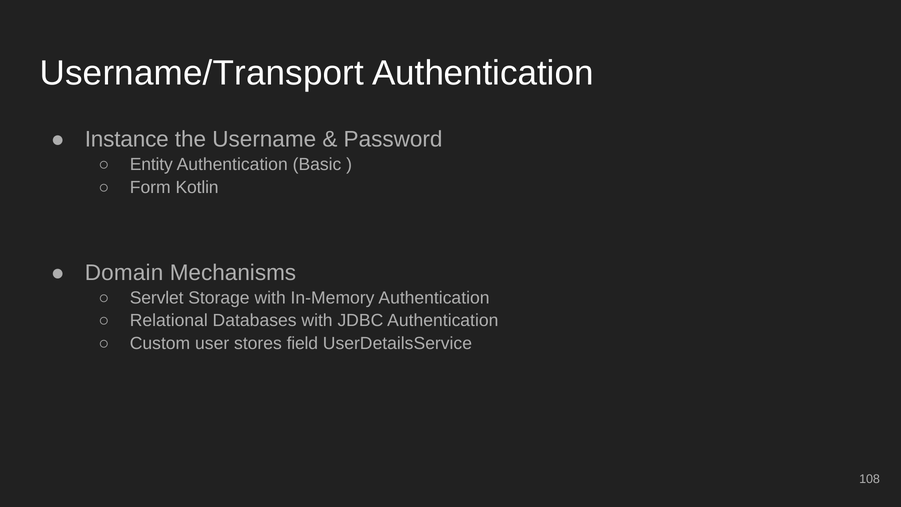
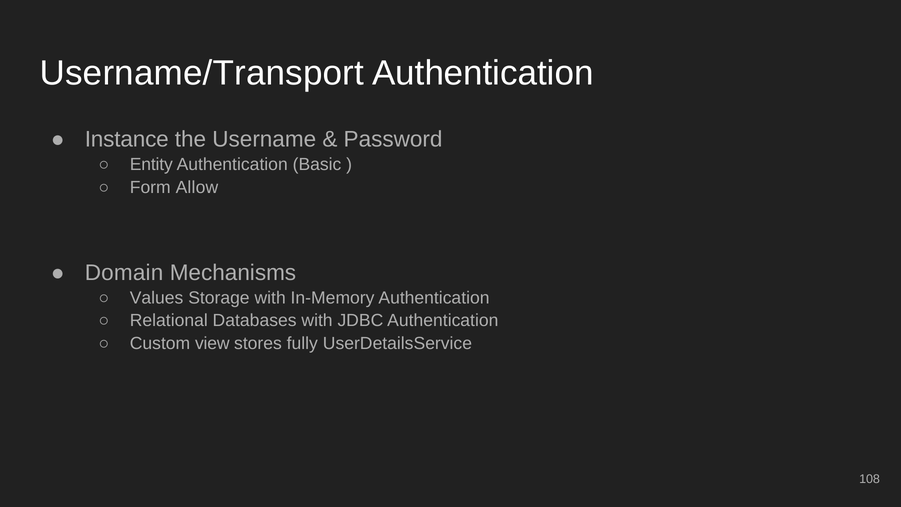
Kotlin: Kotlin -> Allow (197, 187)
Servlet: Servlet -> Values (157, 298)
user: user -> view (212, 343)
field: field -> fully (302, 343)
